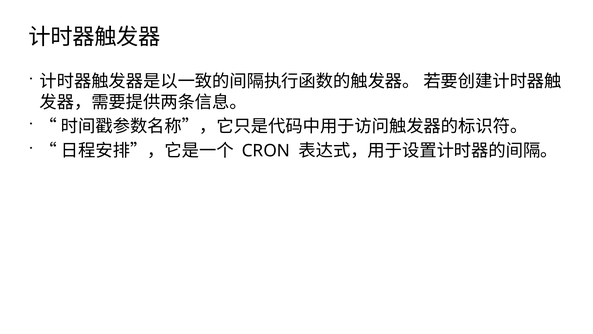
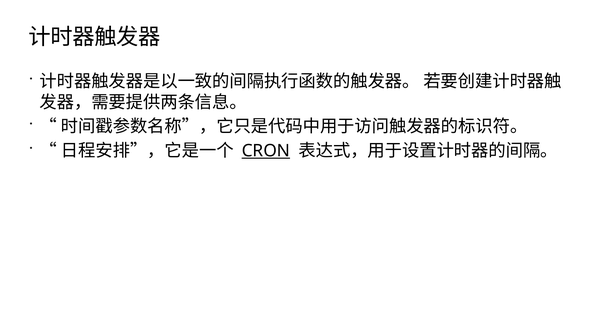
CRON underline: none -> present (266, 151)
